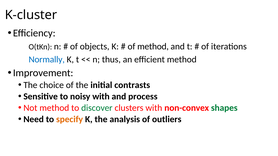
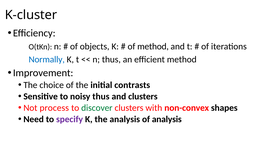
noisy with: with -> thus (101, 97)
and process: process -> clusters (143, 97)
Not method: method -> process (54, 108)
shapes colour: green -> black (224, 108)
specify colour: orange -> purple (70, 120)
of outliers: outliers -> analysis (167, 120)
